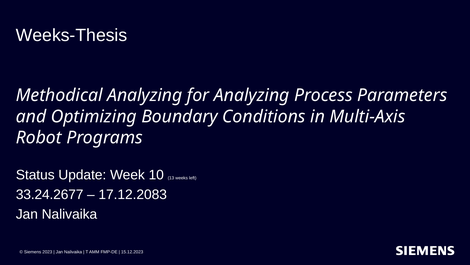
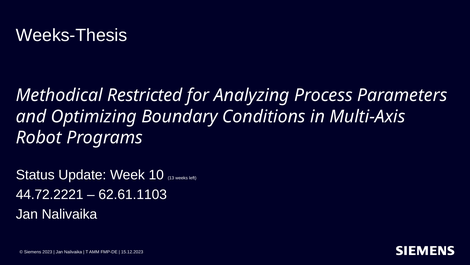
Methodical Analyzing: Analyzing -> Restricted (145, 95)
33.24.2677: 33.24.2677 -> 44.72.2221 (50, 194)
17.12.2083: 17.12.2083 -> 62.61.1103 (133, 194)
